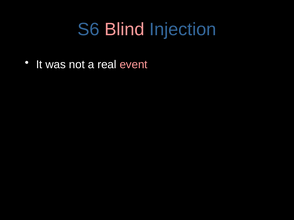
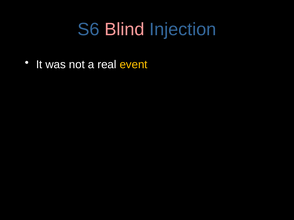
event colour: pink -> yellow (134, 65)
